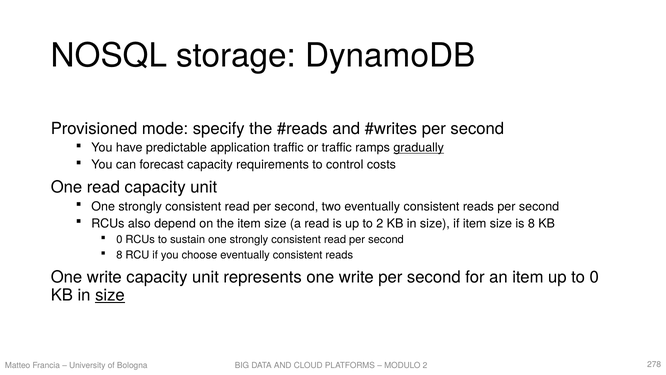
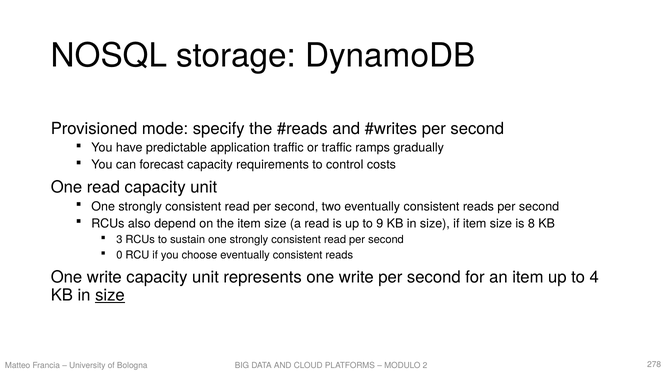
gradually underline: present -> none (419, 148)
to 2: 2 -> 9 (380, 223)
0: 0 -> 3 (119, 240)
8: 8 -> 0 (119, 255)
to 0: 0 -> 4 (594, 277)
